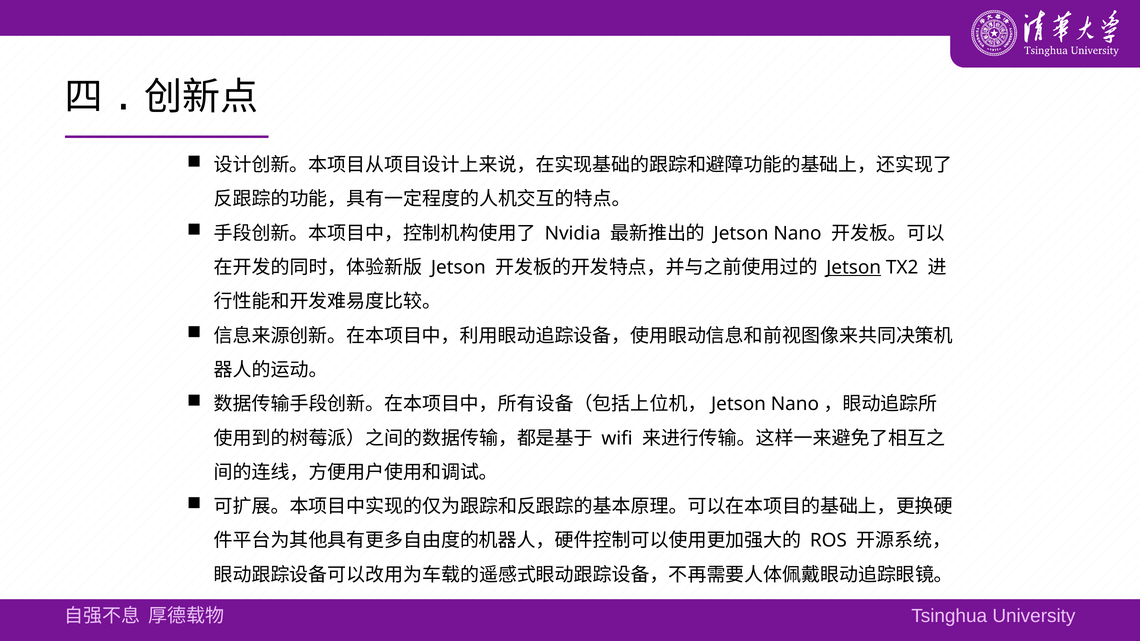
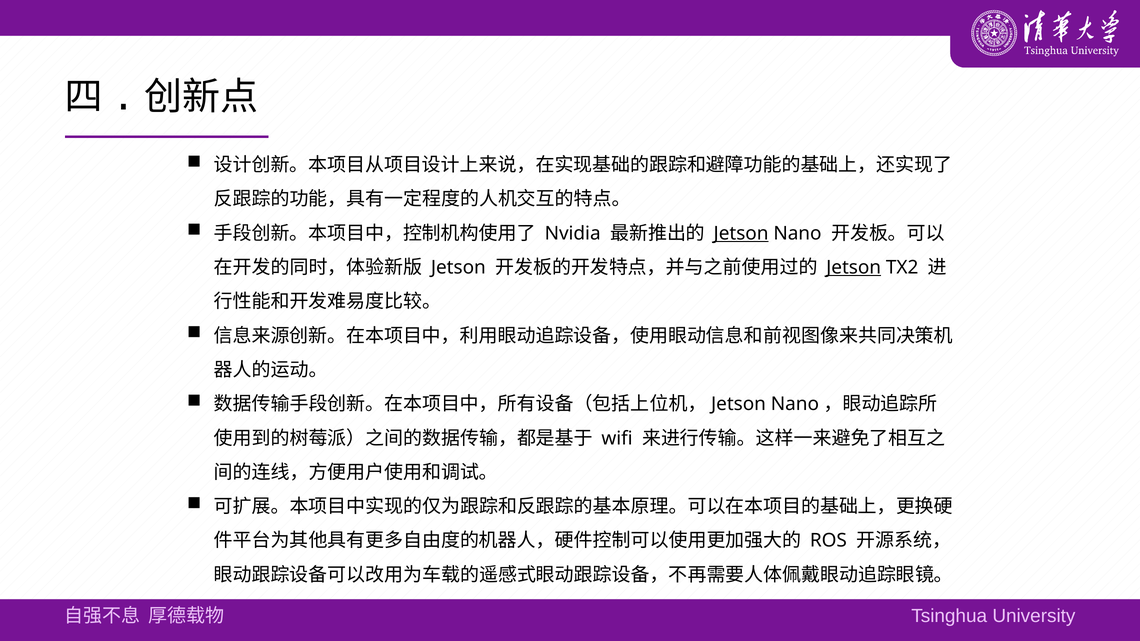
Jetson underline: none -> present (741, 233)
